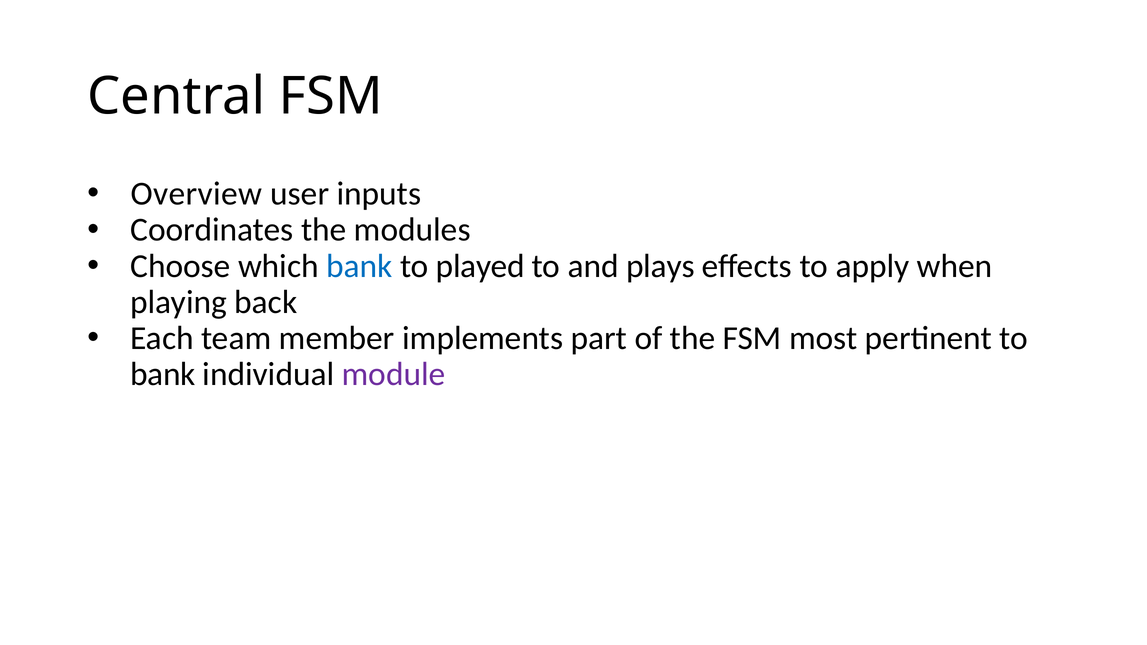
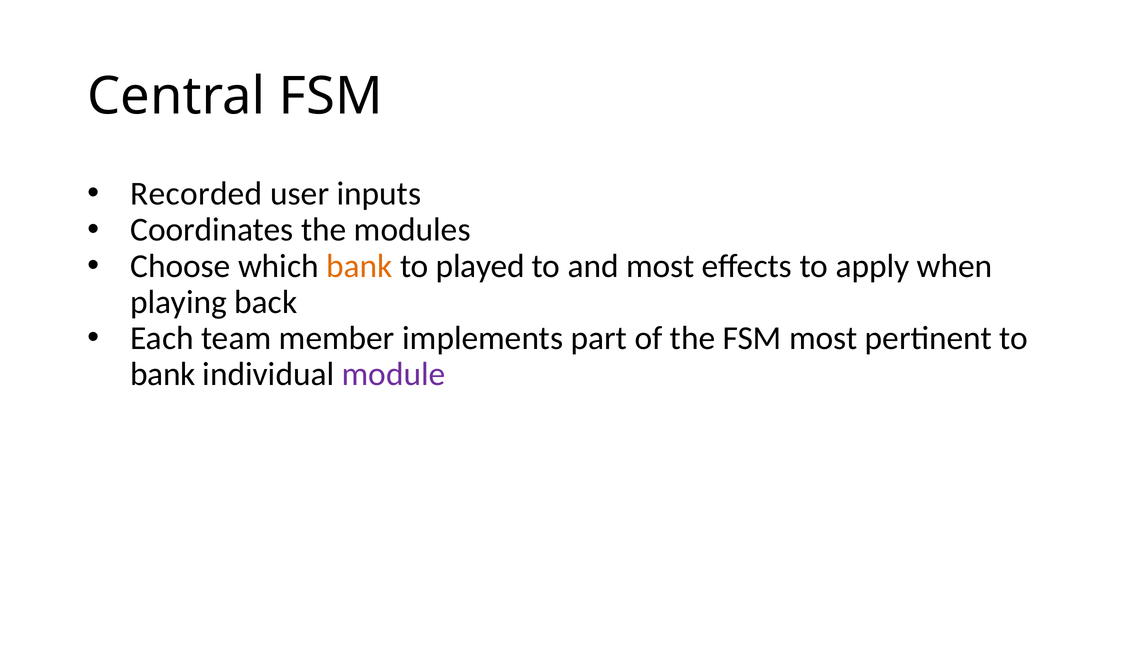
Overview: Overview -> Recorded (196, 194)
bank colour: blue -> orange (359, 266)
and plays: plays -> most (660, 266)
